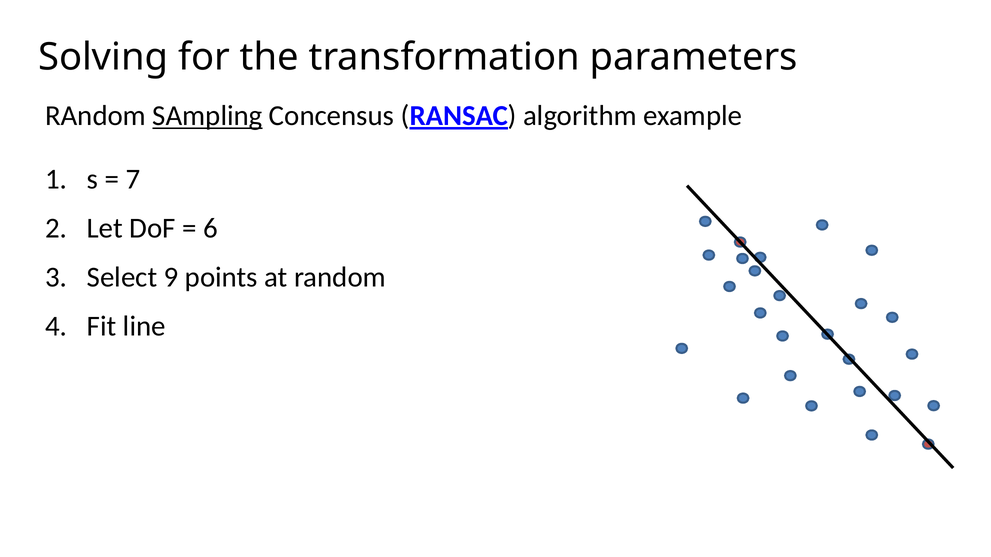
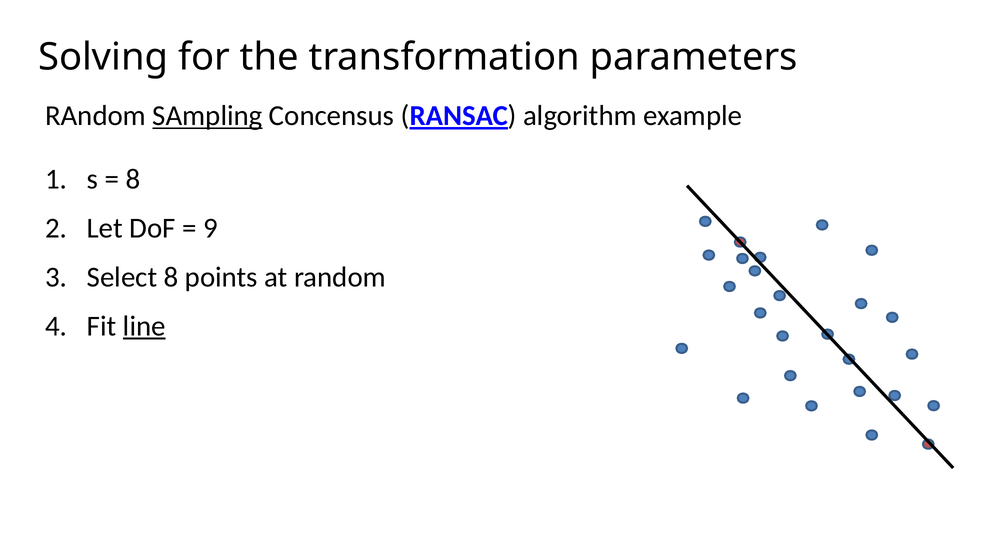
7: 7 -> 8 (133, 179)
6: 6 -> 9 (210, 228)
Select 9: 9 -> 8 (171, 277)
line underline: none -> present (144, 326)
